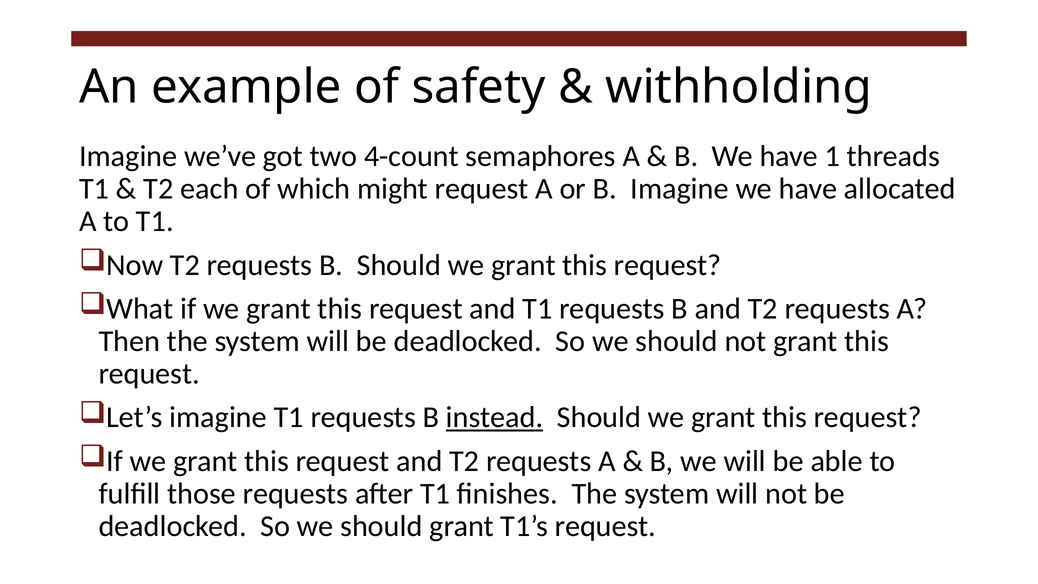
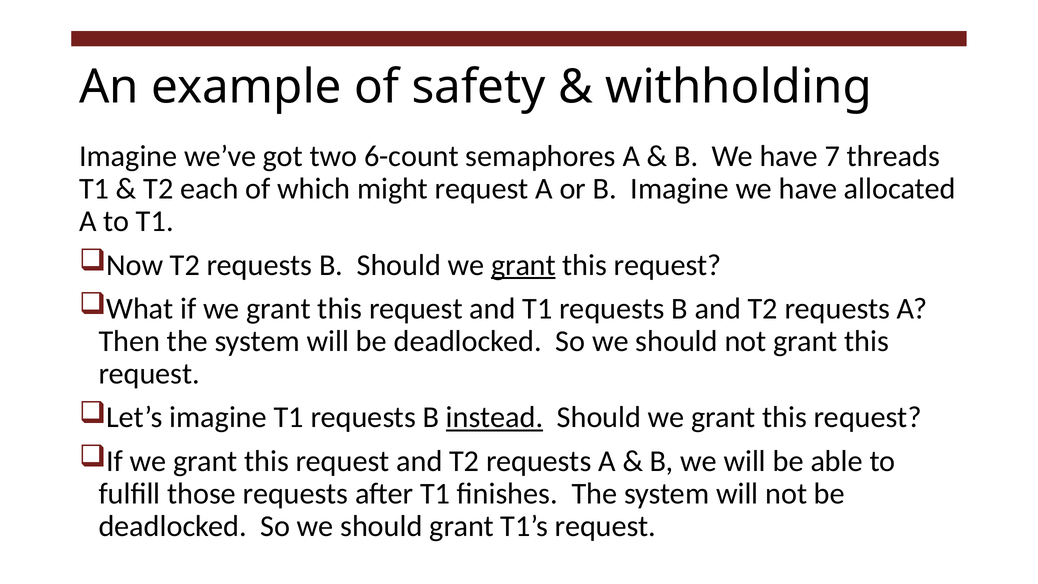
4-count: 4-count -> 6-count (411, 156)
1: 1 -> 7 (832, 156)
grant underline: none -> present (523, 265)
